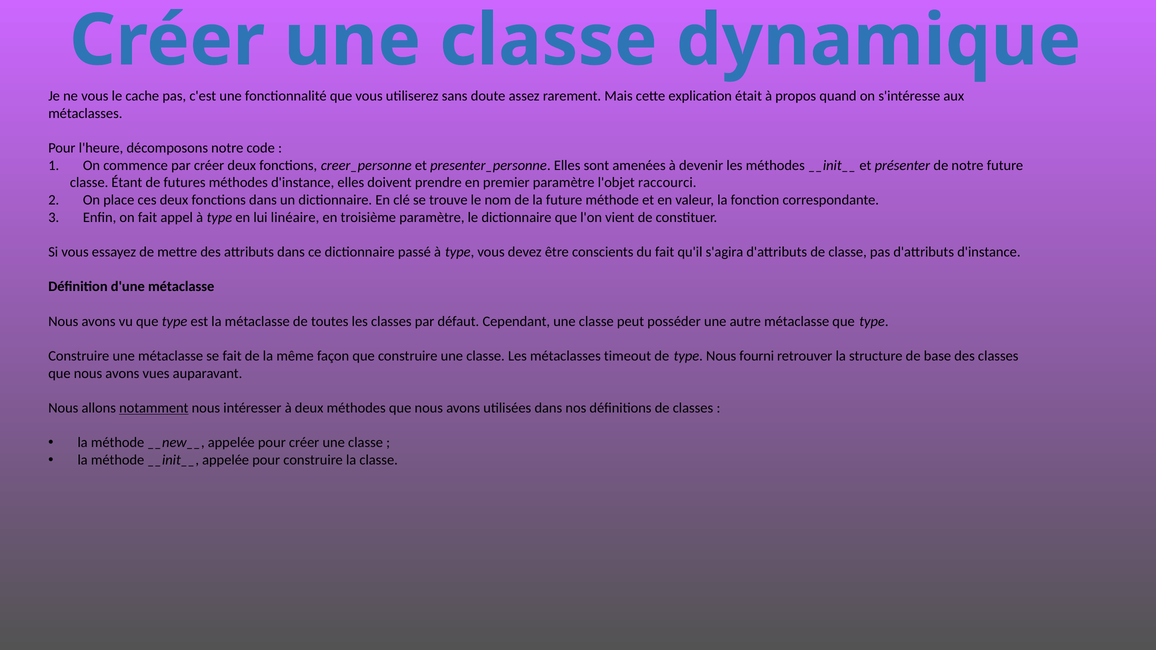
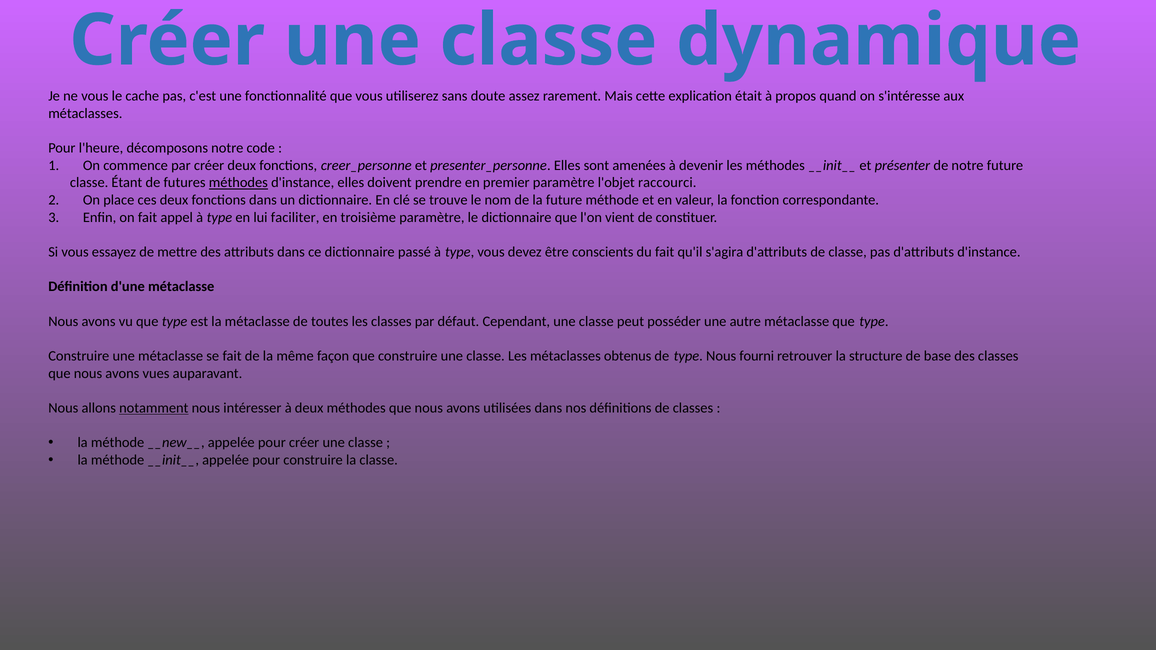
méthodes underline: none -> present (238, 183)
linéaire: linéaire -> faciliter (295, 217)
timeout: timeout -> obtenus (628, 356)
